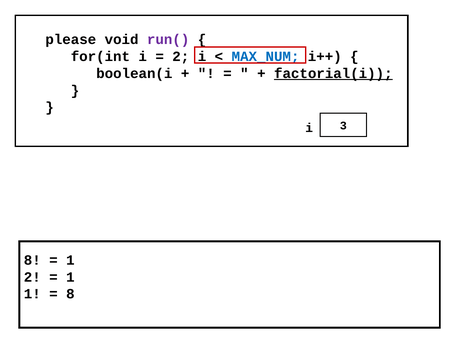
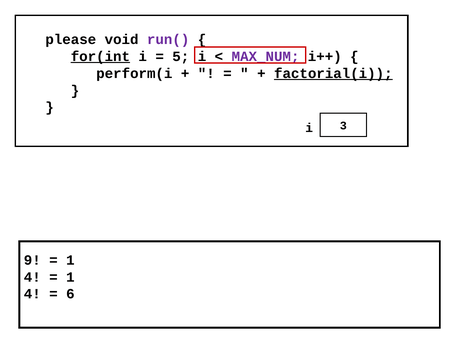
for(int underline: none -> present (100, 56)
2: 2 -> 5 (181, 56)
MAX_NUM colour: blue -> purple (266, 56)
boolean(i: boolean(i -> perform(i (134, 73)
8: 8 -> 9 (32, 260)
2: 2 -> 4 (32, 277)
1: 1 -> 4 (32, 294)
8: 8 -> 6 (70, 294)
